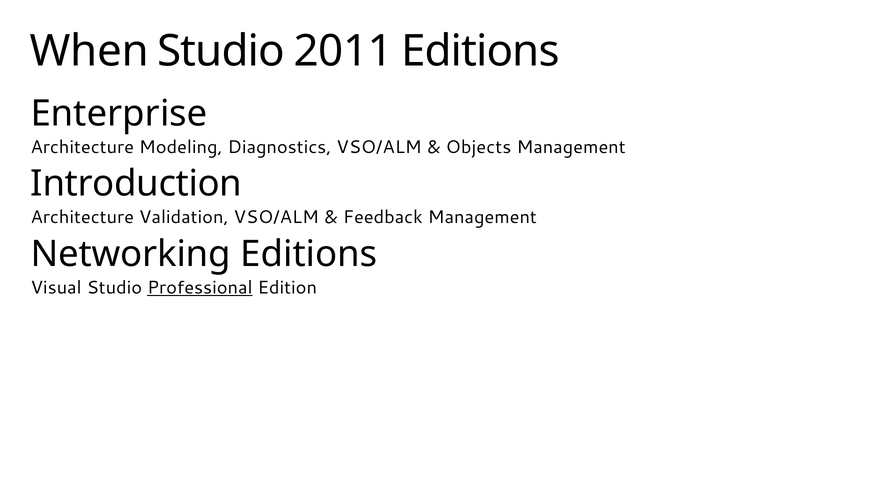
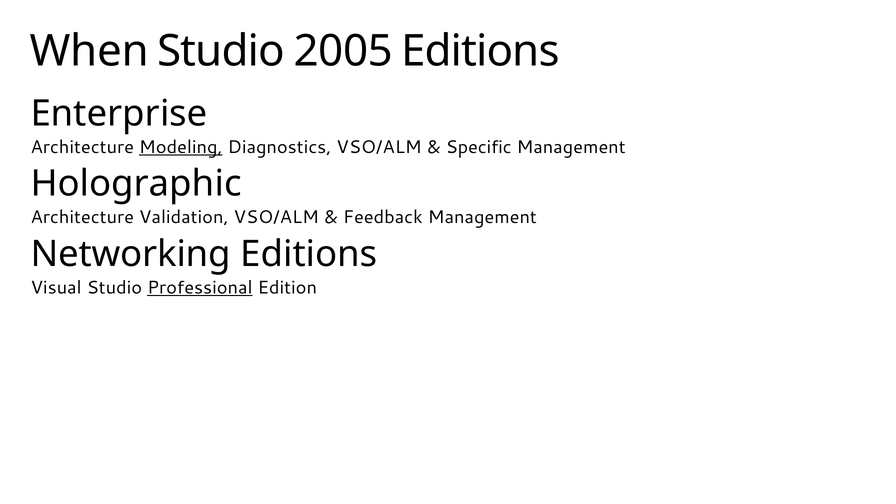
2011: 2011 -> 2005 (343, 51)
Modeling underline: none -> present (181, 147)
Objects: Objects -> Specific (479, 147)
Introduction: Introduction -> Holographic (136, 184)
